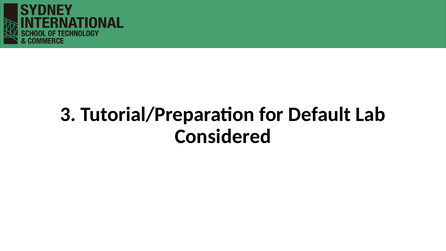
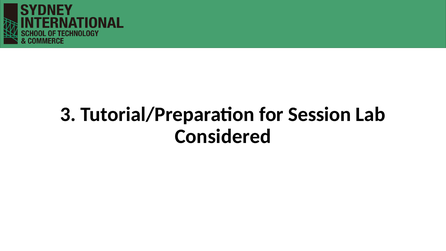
Default: Default -> Session (320, 114)
